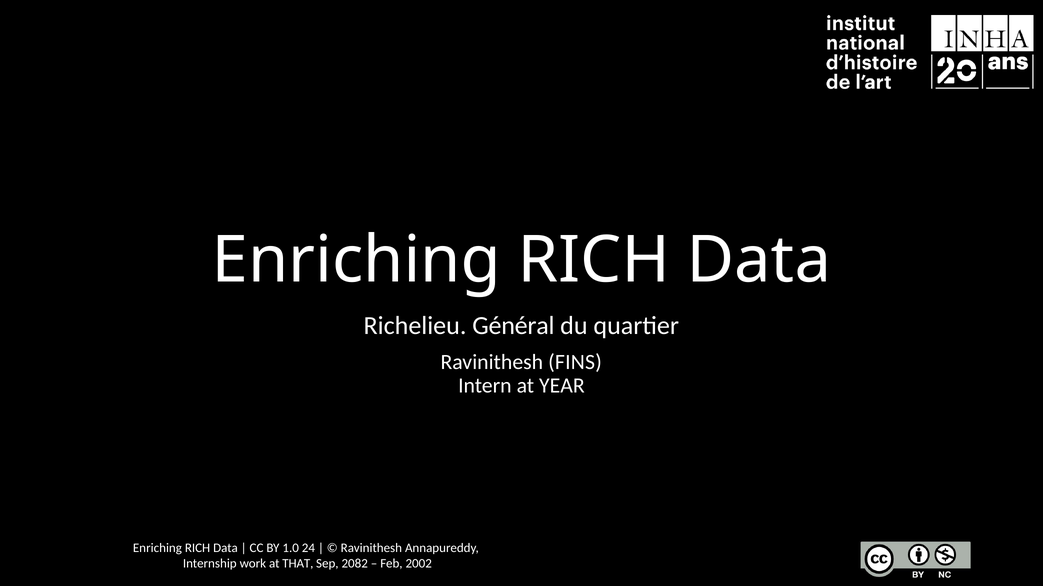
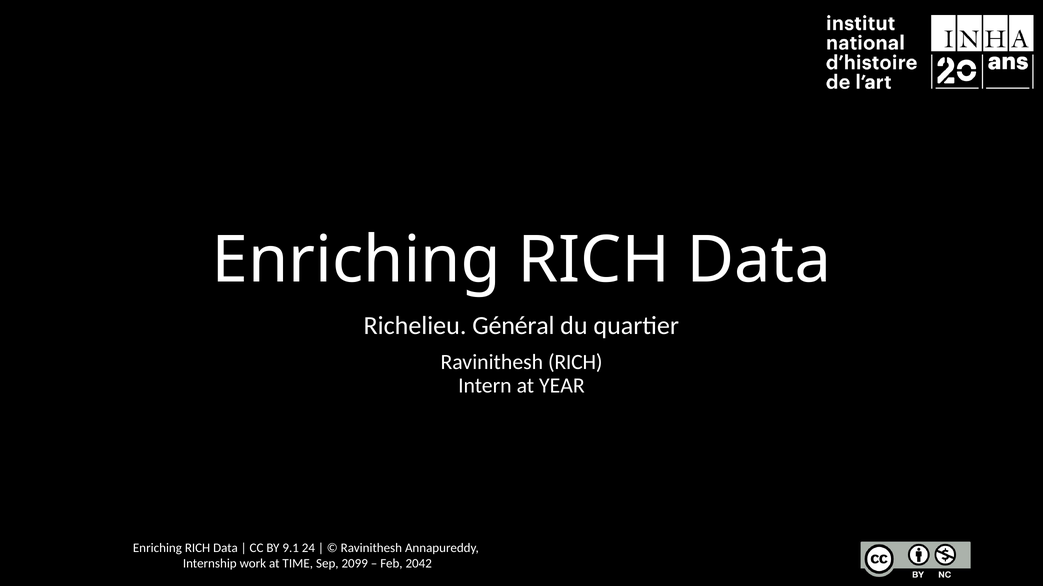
Ravinithesh FINS: FINS -> RICH (575, 363)
1.0: 1.0 -> 9.1 (291, 549)
THAT: THAT -> TIME (298, 564)
2082: 2082 -> 2099 (355, 564)
2002: 2002 -> 2042 (419, 564)
